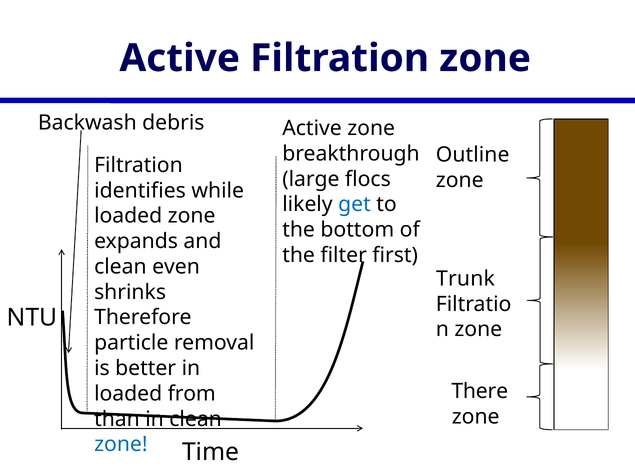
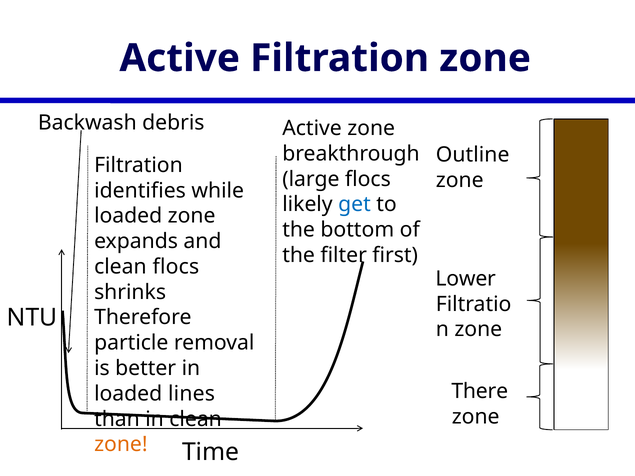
clean even: even -> flocs (176, 267)
Trunk: Trunk -> Lower (466, 279)
from: from -> lines (192, 394)
zone colour: blue -> orange (121, 445)
